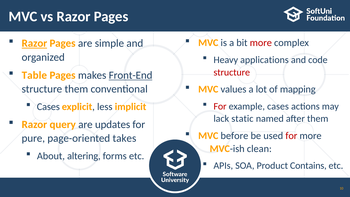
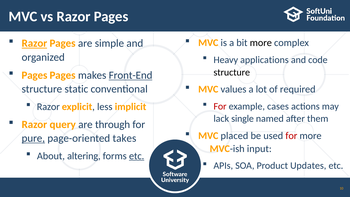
more colour: red -> black (261, 43)
structure colour: red -> black (232, 72)
Table: Table -> Pages (34, 75)
mapping: mapping -> required (298, 89)
structure them: them -> static (76, 89)
Cases: Cases -> Razor (48, 107)
static: static -> single (243, 119)
updates: updates -> through (113, 124)
before: before -> placed (234, 136)
pure underline: none -> present (33, 138)
clean: clean -> input (259, 149)
etc underline: none -> present (137, 156)
Contains: Contains -> Updates (308, 166)
